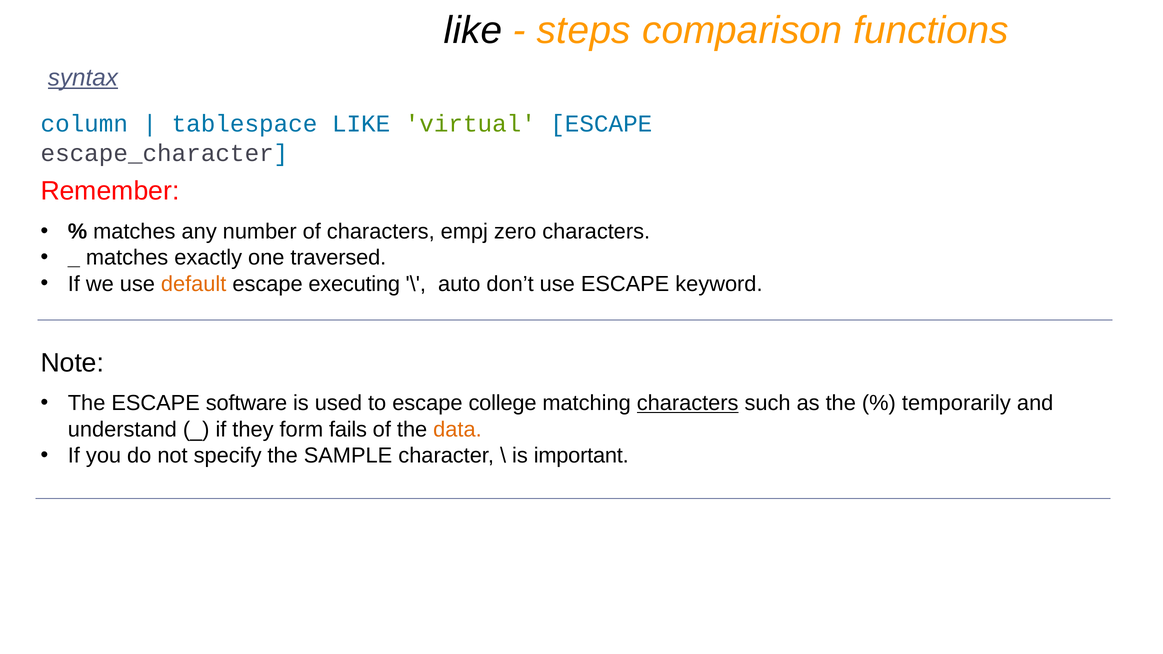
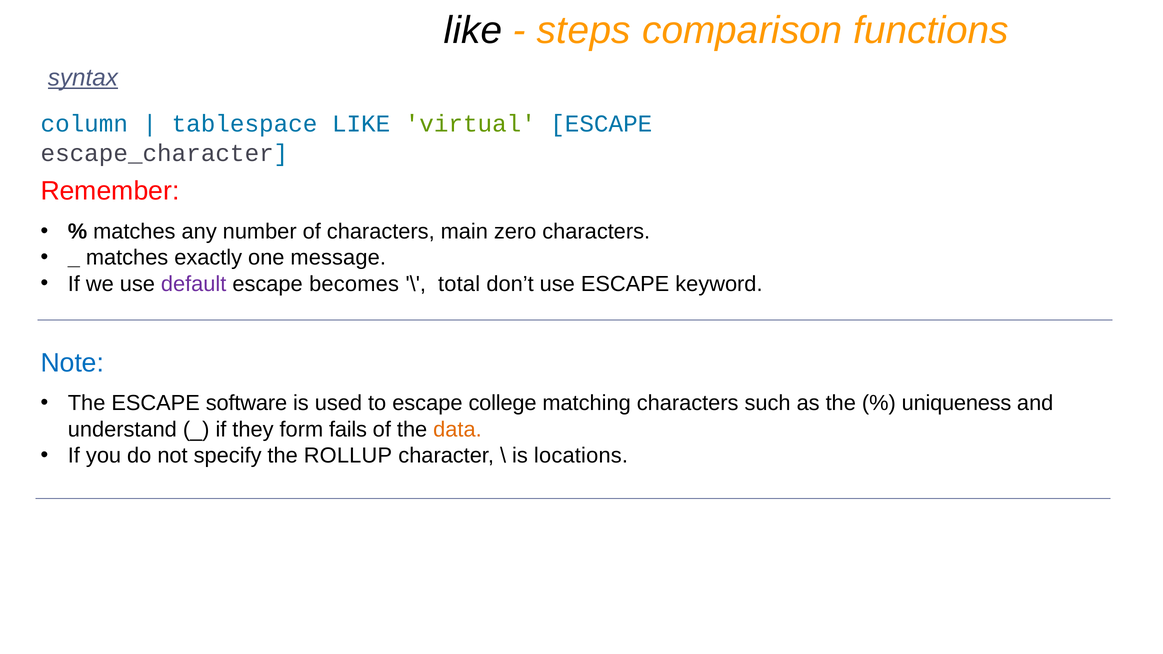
empj: empj -> main (464, 232)
traversed: traversed -> message (338, 258)
default colour: orange -> purple (194, 284)
executing: executing -> becomes (354, 284)
auto: auto -> total (459, 284)
Note colour: black -> blue (72, 363)
characters underline: present -> none (688, 403)
temporarily: temporarily -> uniqueness (957, 403)
SAMPLE: SAMPLE -> ROLLUP (348, 456)
important: important -> locations (581, 456)
